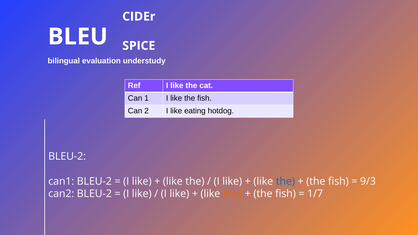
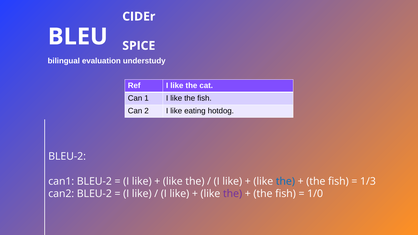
9/3: 9/3 -> 1/3 (368, 181)
the colour: orange -> purple (233, 194)
1/7: 1/7 -> 1/0 (315, 194)
